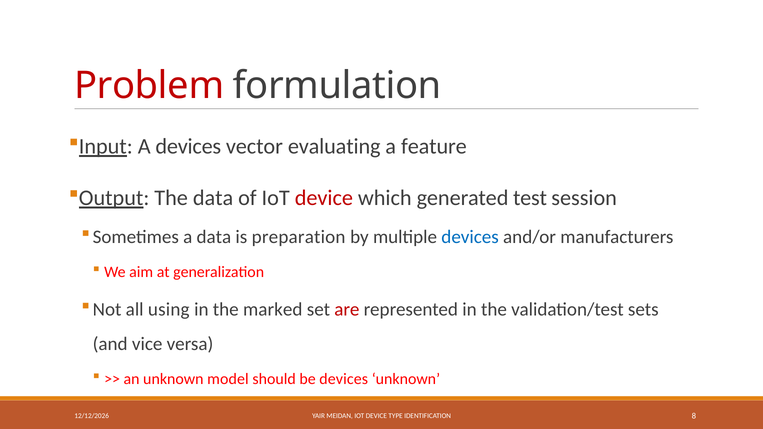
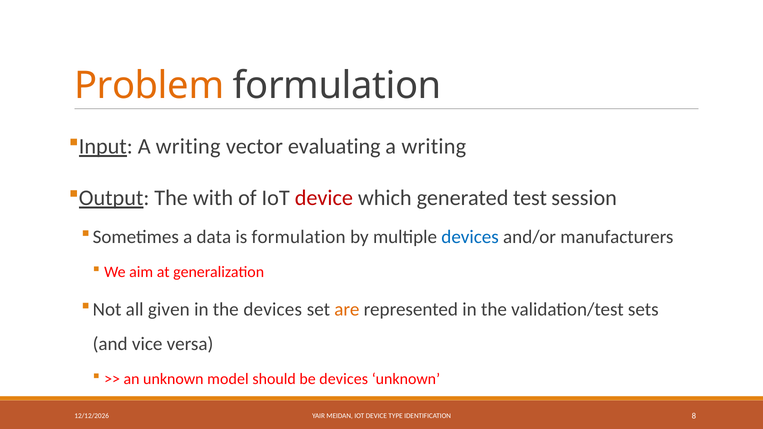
Problem colour: red -> orange (149, 85)
Input A devices: devices -> writing (188, 147)
feature: feature -> writing (434, 147)
The data: data -> with (213, 198)
is preparation: preparation -> formulation (299, 237)
using: using -> given (169, 310)
the marked: marked -> devices (273, 310)
are colour: red -> orange (347, 310)
